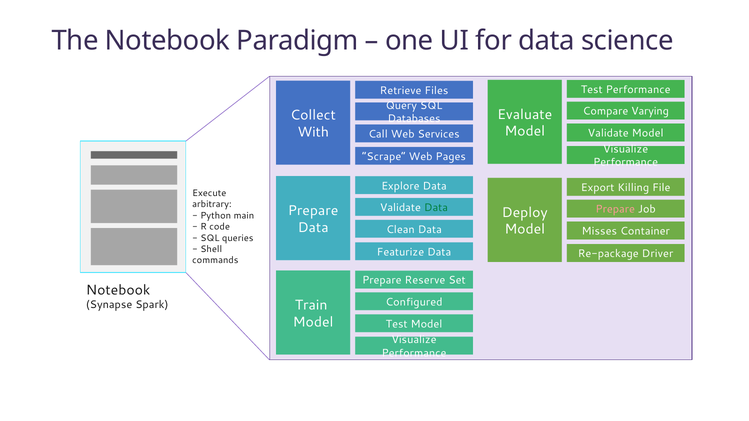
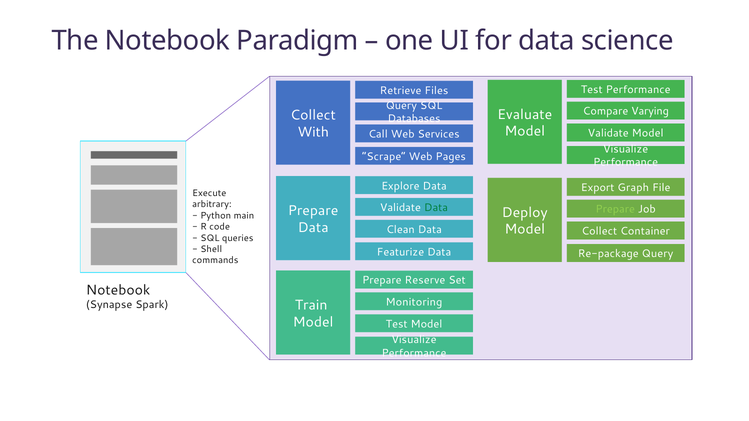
Killing: Killing -> Graph (633, 188)
Prepare colour: pink -> light green (615, 210)
Misses: Misses -> Collect (599, 231)
Re-package Driver: Driver -> Query (658, 254)
Configured: Configured -> Monitoring (414, 302)
